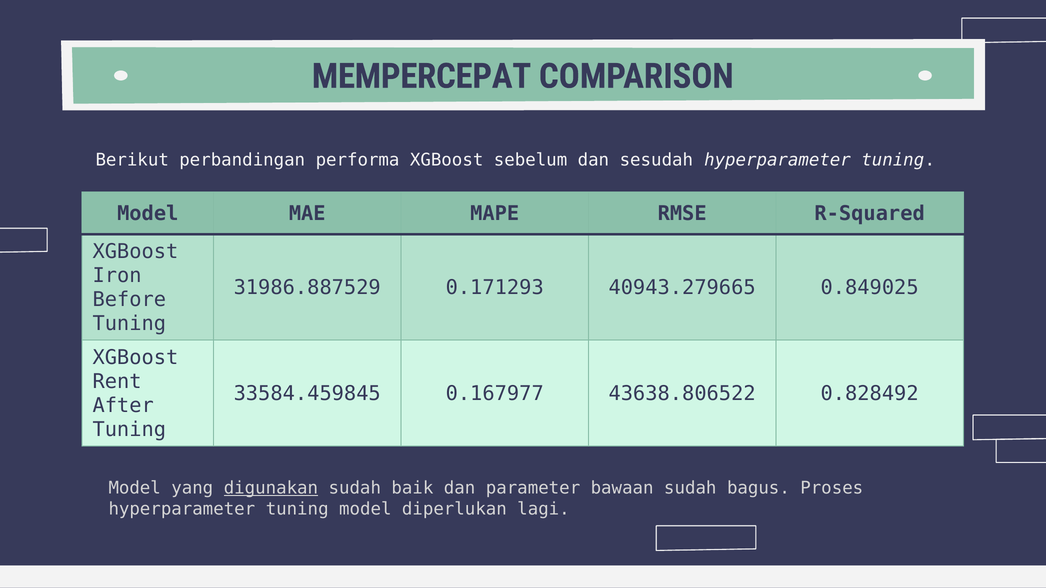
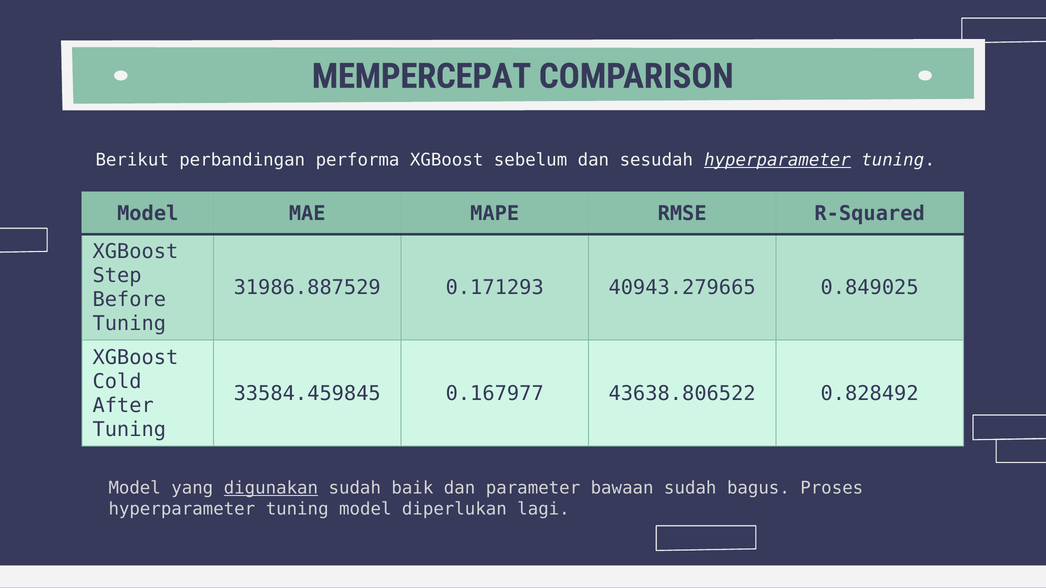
hyperparameter underline: none -> present (777, 160)
Iron: Iron -> Step (117, 276)
Rent: Rent -> Cold (117, 382)
